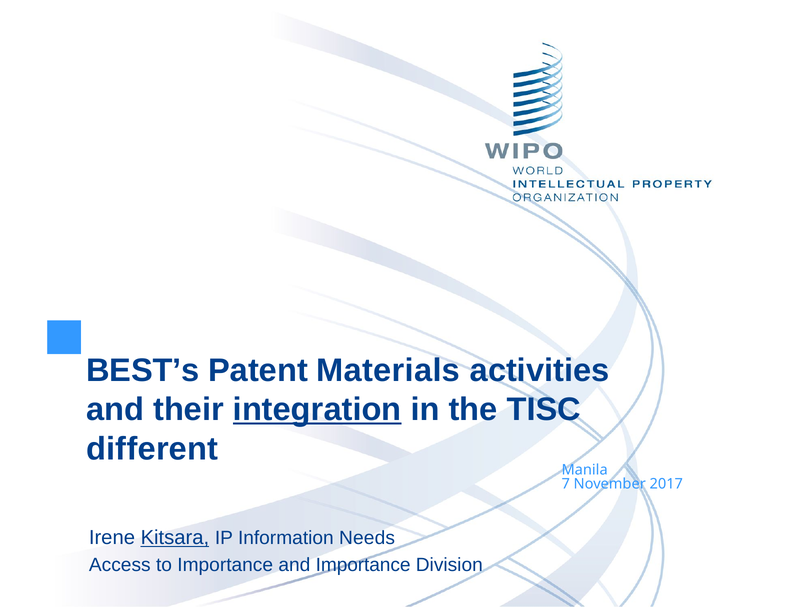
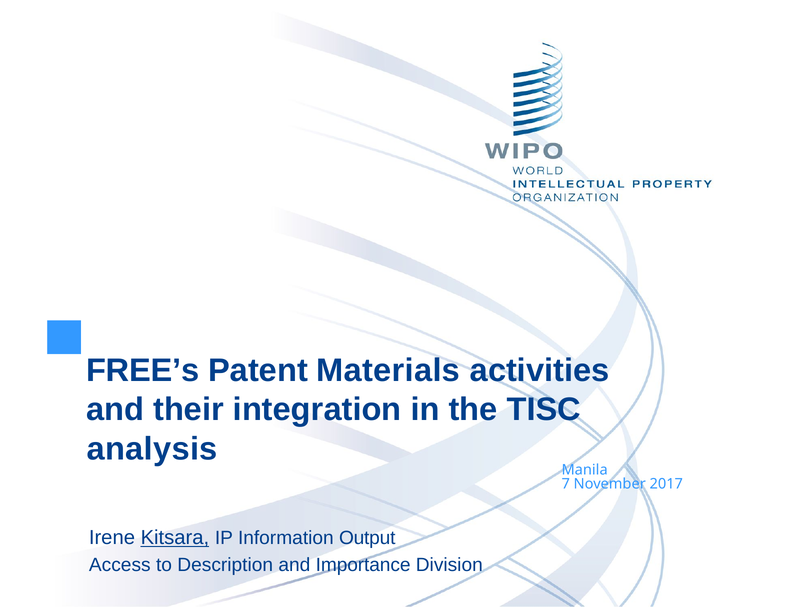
BEST’s: BEST’s -> FREE’s (143, 371)
integration underline: present -> none (317, 410)
different: different -> analysis (152, 449)
Needs: Needs -> Output (367, 539)
to Importance: Importance -> Description (225, 566)
